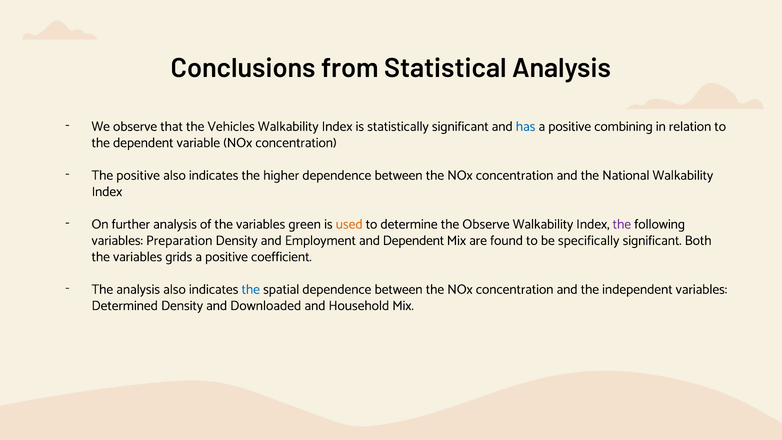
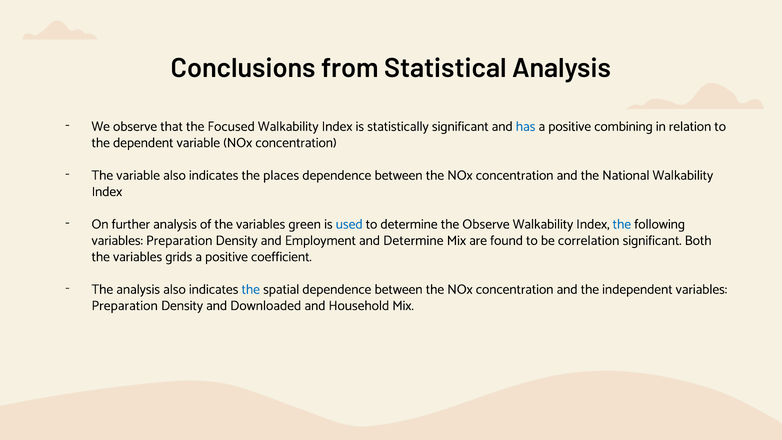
Vehicles: Vehicles -> Focused (231, 126)
The positive: positive -> variable (138, 175)
higher: higher -> places (281, 175)
used colour: orange -> blue (349, 224)
the colour: purple -> blue (622, 224)
and Dependent: Dependent -> Determine (413, 240)
specifically: specifically -> correlation (589, 240)
Determined: Determined -> Preparation (125, 305)
